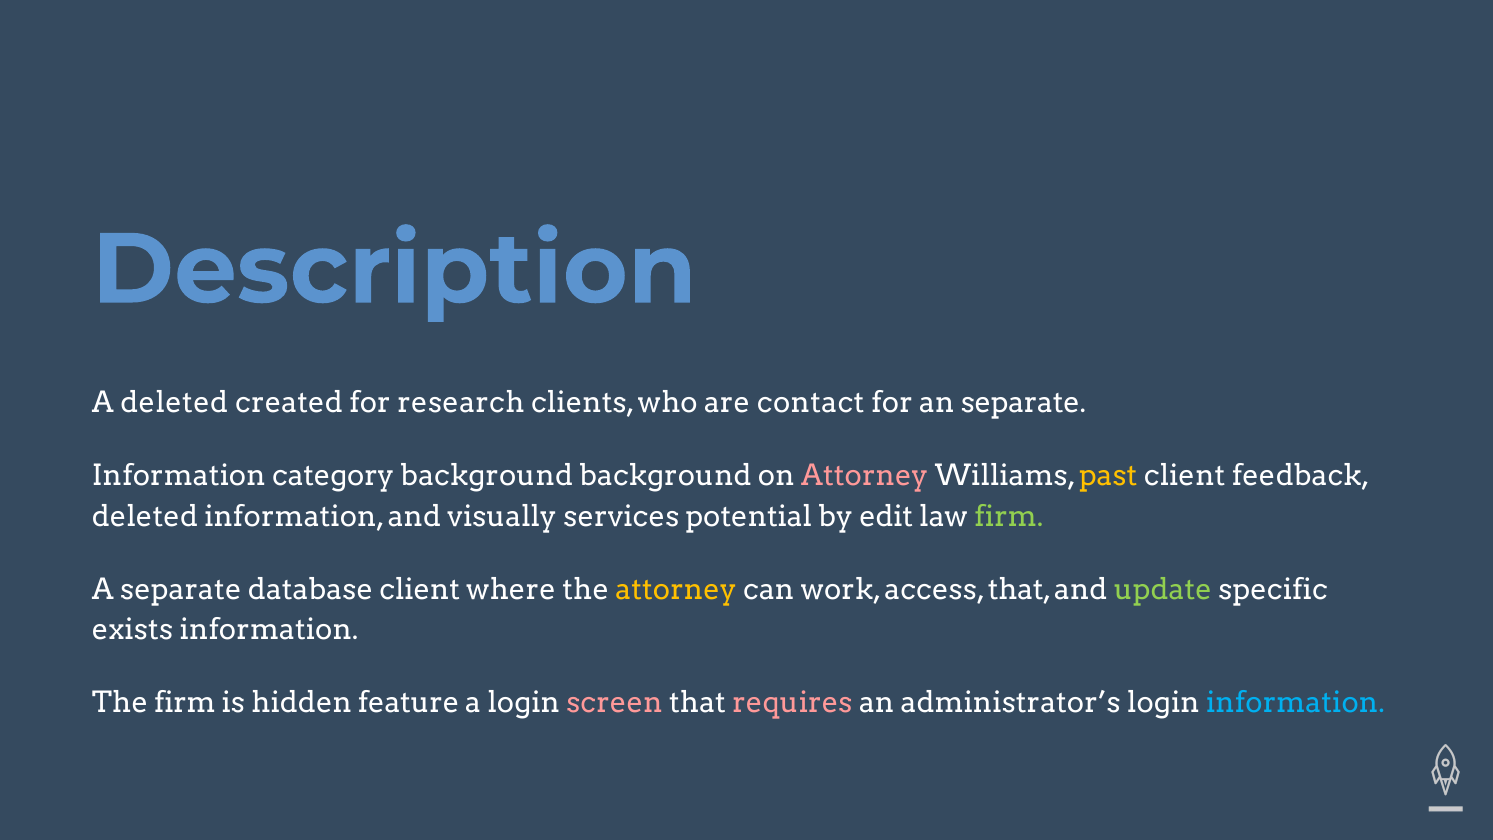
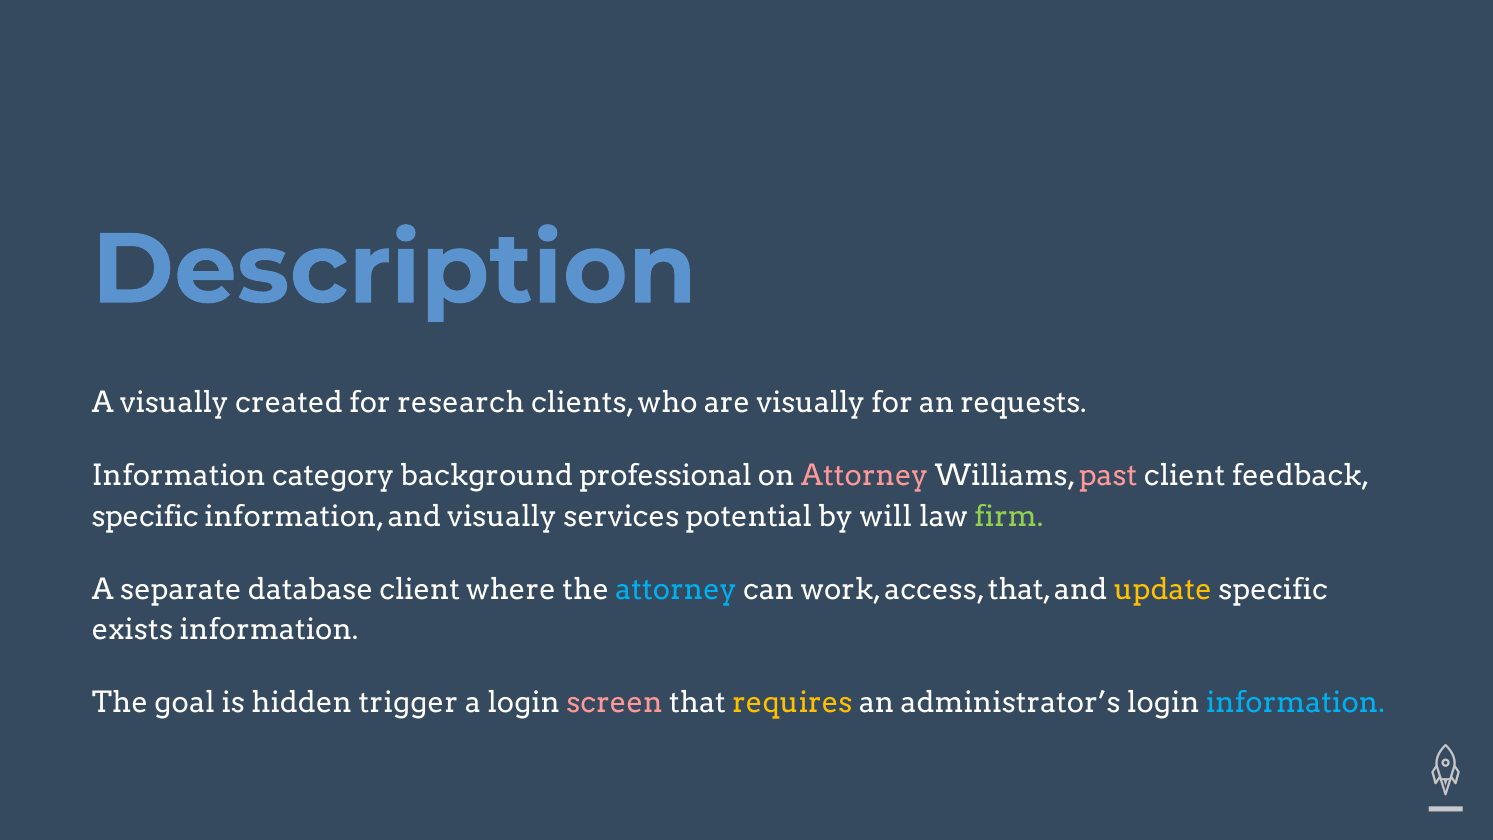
A deleted: deleted -> visually (174, 403)
are contact: contact -> visually (811, 403)
an separate: separate -> requests (1023, 403)
background background: background -> professional (666, 476)
past colour: yellow -> pink (1108, 476)
deleted: deleted -> specific (145, 516)
edit: edit -> will (886, 516)
attorney colour: yellow -> light blue (676, 589)
update colour: light green -> yellow (1163, 589)
The firm: firm -> goal (185, 703)
feature: feature -> trigger (408, 703)
requires colour: pink -> yellow (792, 703)
